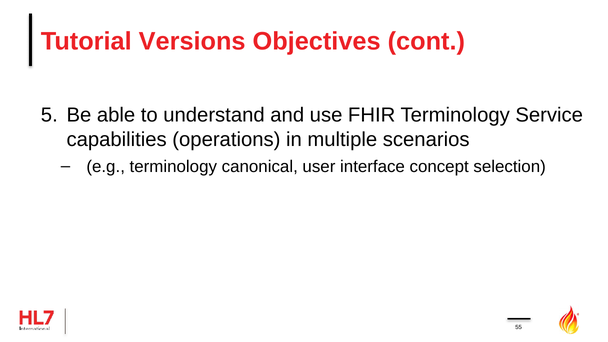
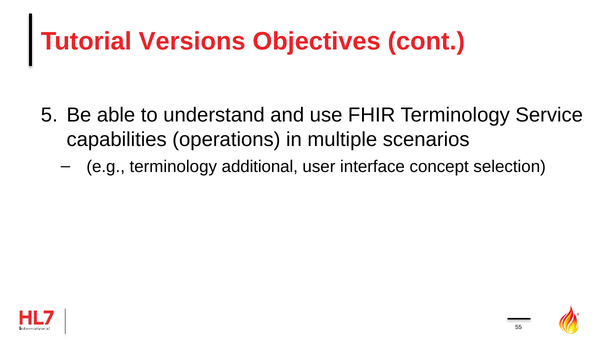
canonical: canonical -> additional (260, 167)
